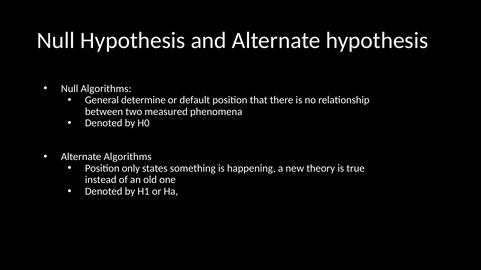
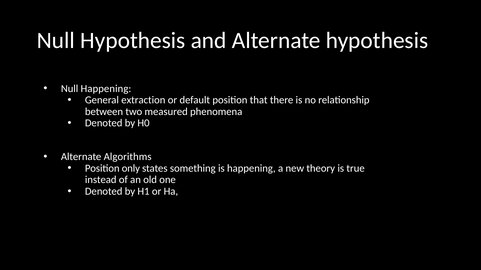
Null Algorithms: Algorithms -> Happening (106, 89)
determine: determine -> extraction (143, 100)
